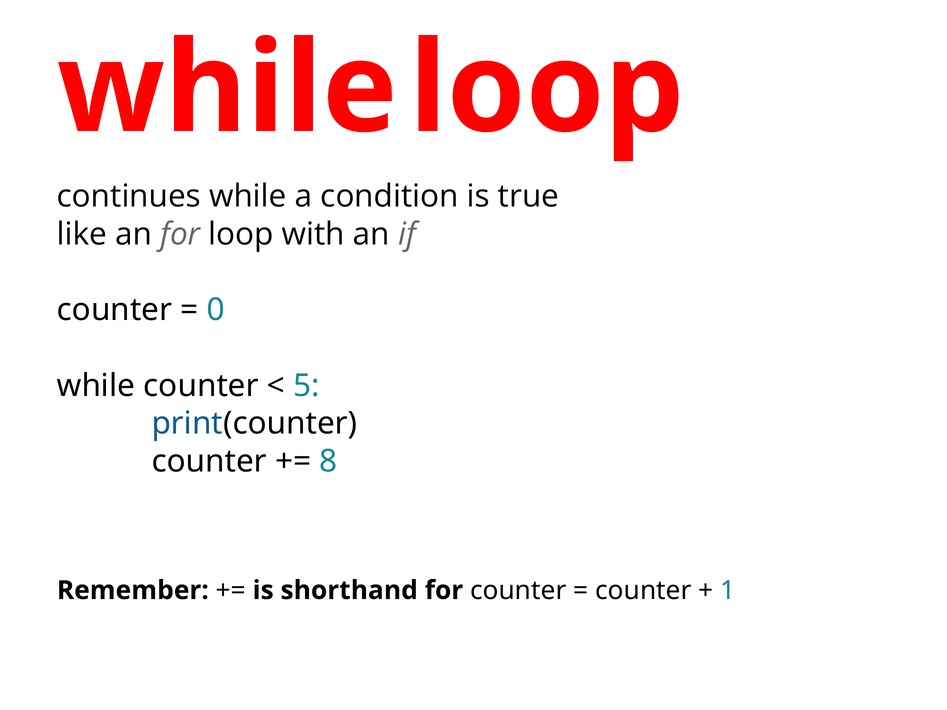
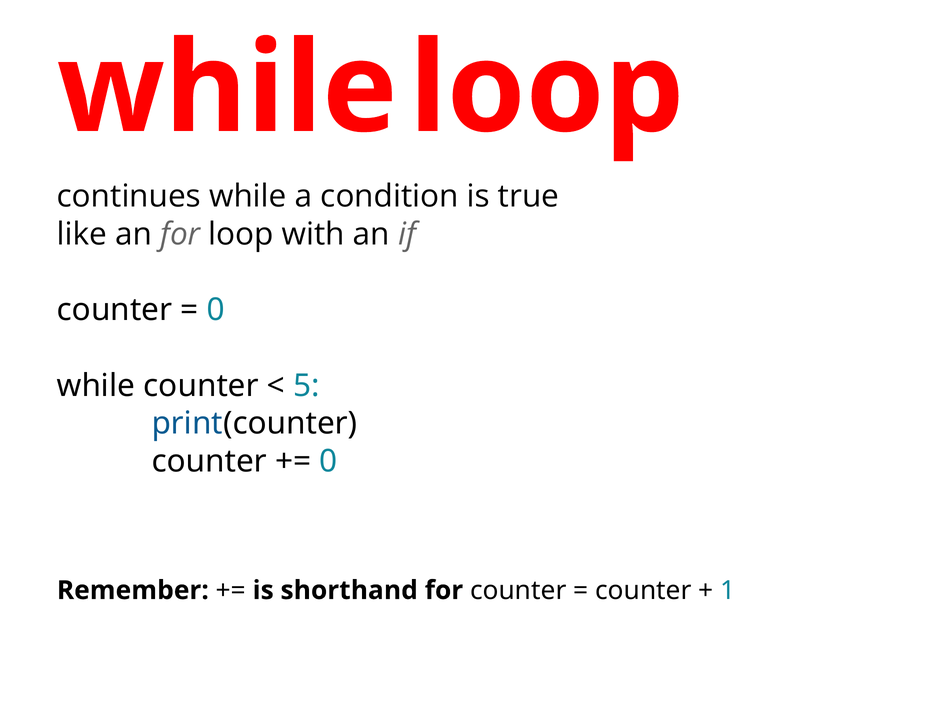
8: 8 -> 0 (328, 462)
